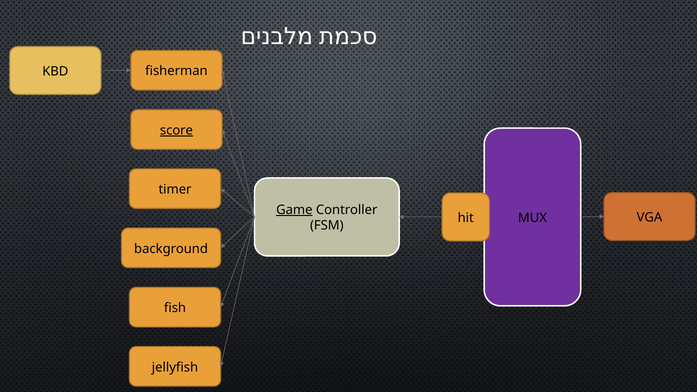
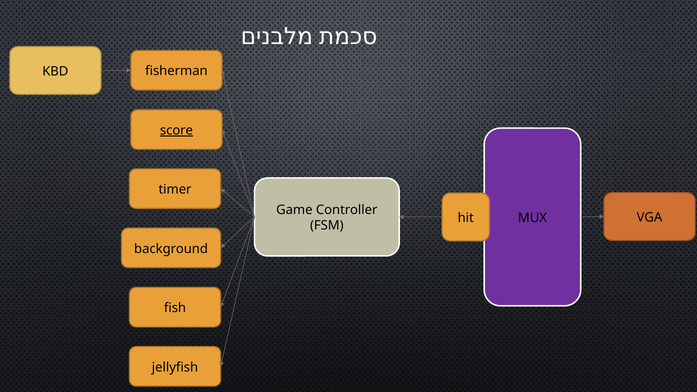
Game underline: present -> none (294, 210)
